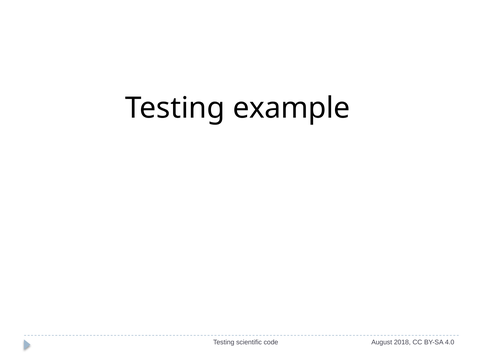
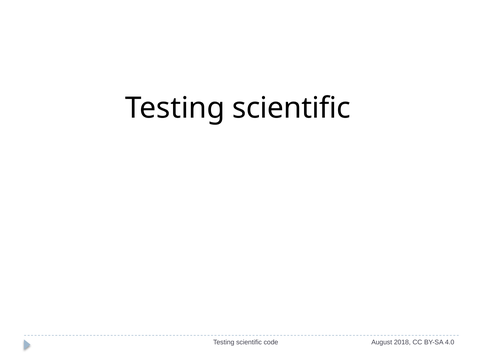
example: example -> scientific (291, 108)
